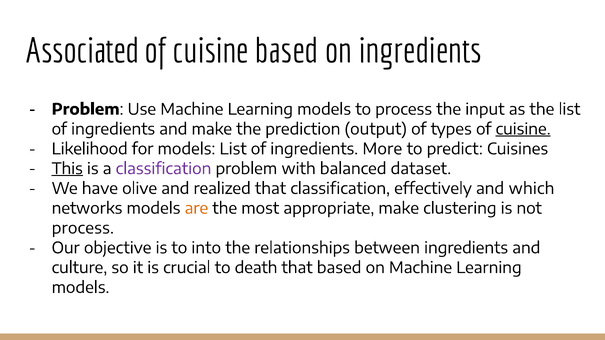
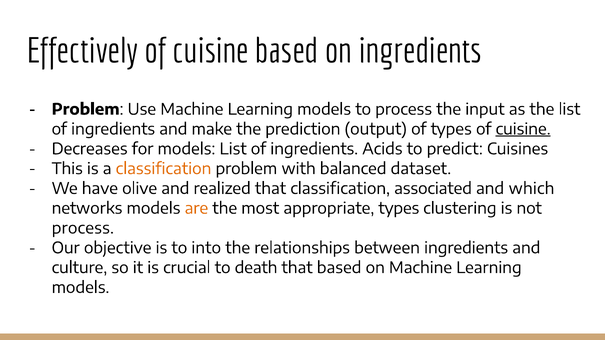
Associated: Associated -> Effectively (82, 51)
Likelihood: Likelihood -> Decreases (90, 149)
More: More -> Acids (382, 149)
This underline: present -> none (67, 169)
classification colour: purple -> orange (163, 169)
effectively: effectively -> associated (433, 189)
appropriate make: make -> types (399, 209)
